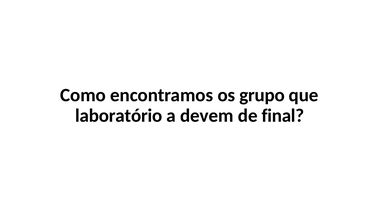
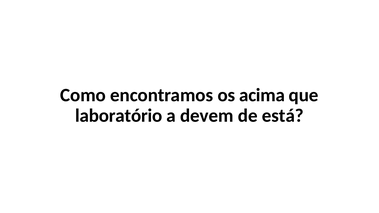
grupo: grupo -> acima (262, 95)
final: final -> está (283, 116)
